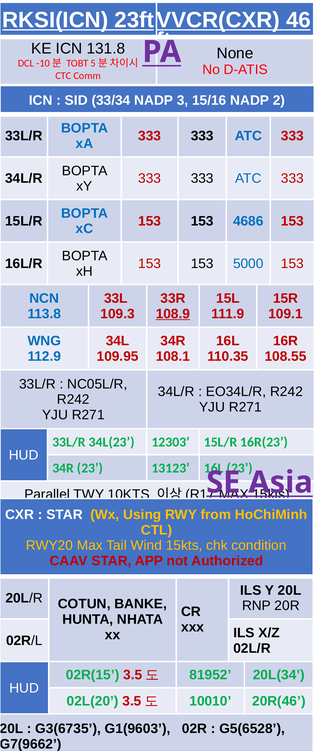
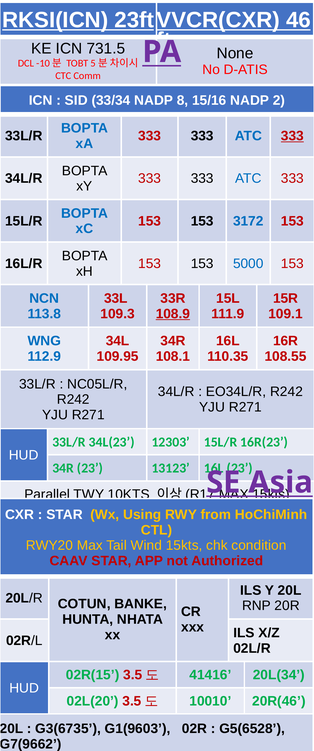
131.8: 131.8 -> 731.5 (106, 48)
3: 3 -> 8 (183, 100)
333 underline: none -> present (292, 136)
4686: 4686 -> 3172 (248, 221)
81952: 81952 -> 41416 (210, 675)
